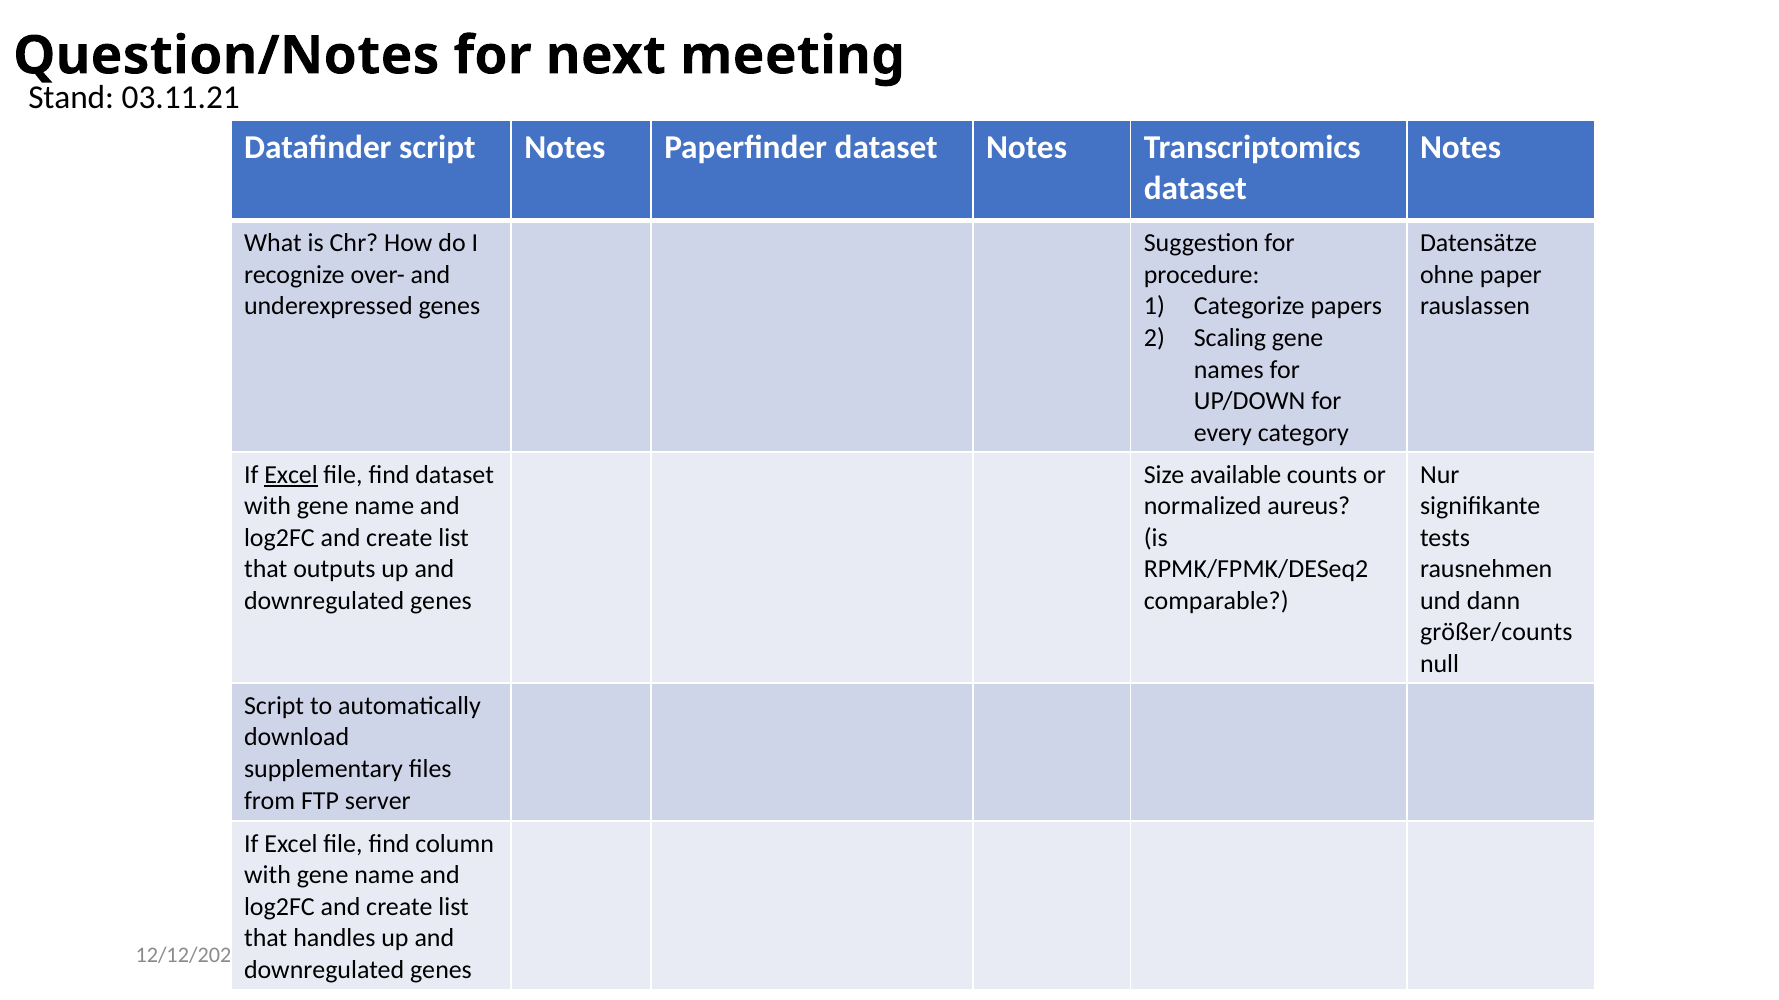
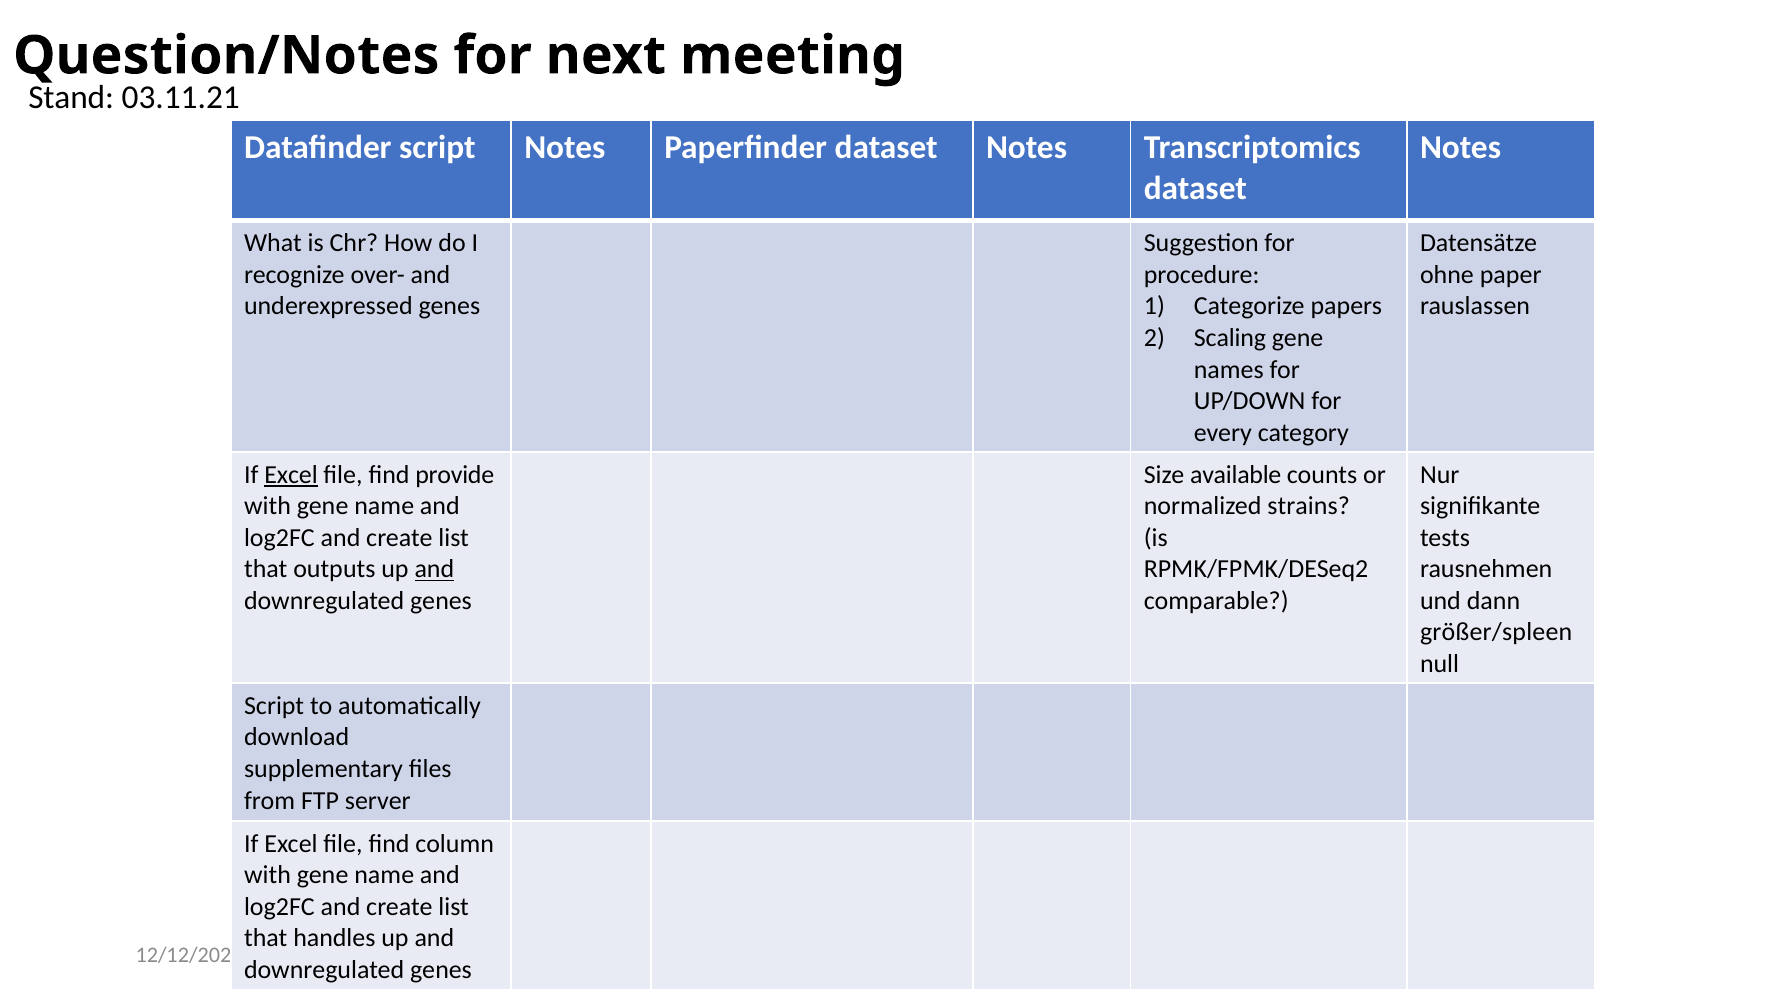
find dataset: dataset -> provide (455, 475)
aureus: aureus -> strains (1309, 506)
and underline: none -> present (434, 570)
größer/counts: größer/counts -> größer/spleen (1496, 633)
